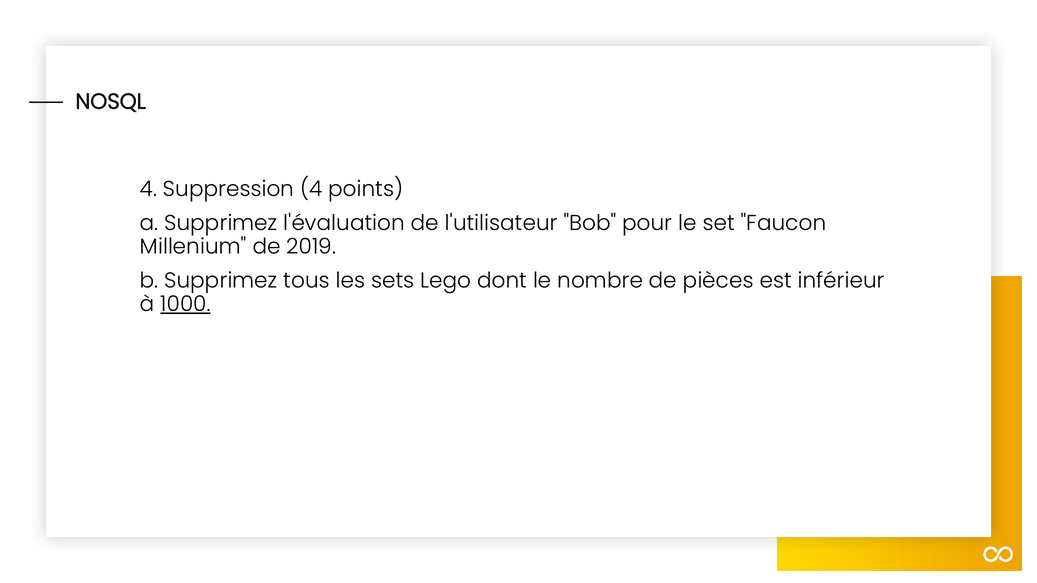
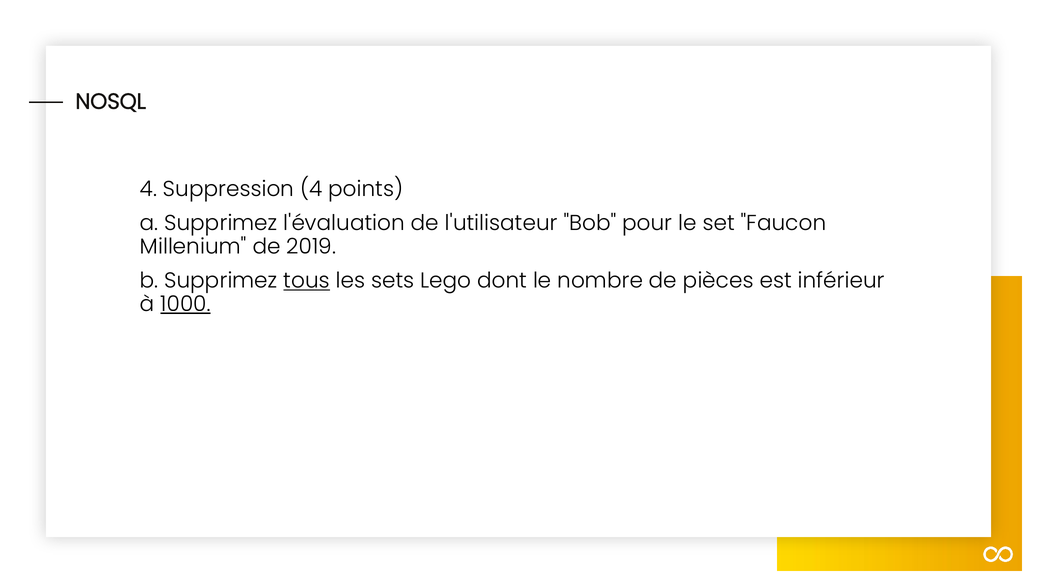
tous underline: none -> present (307, 281)
